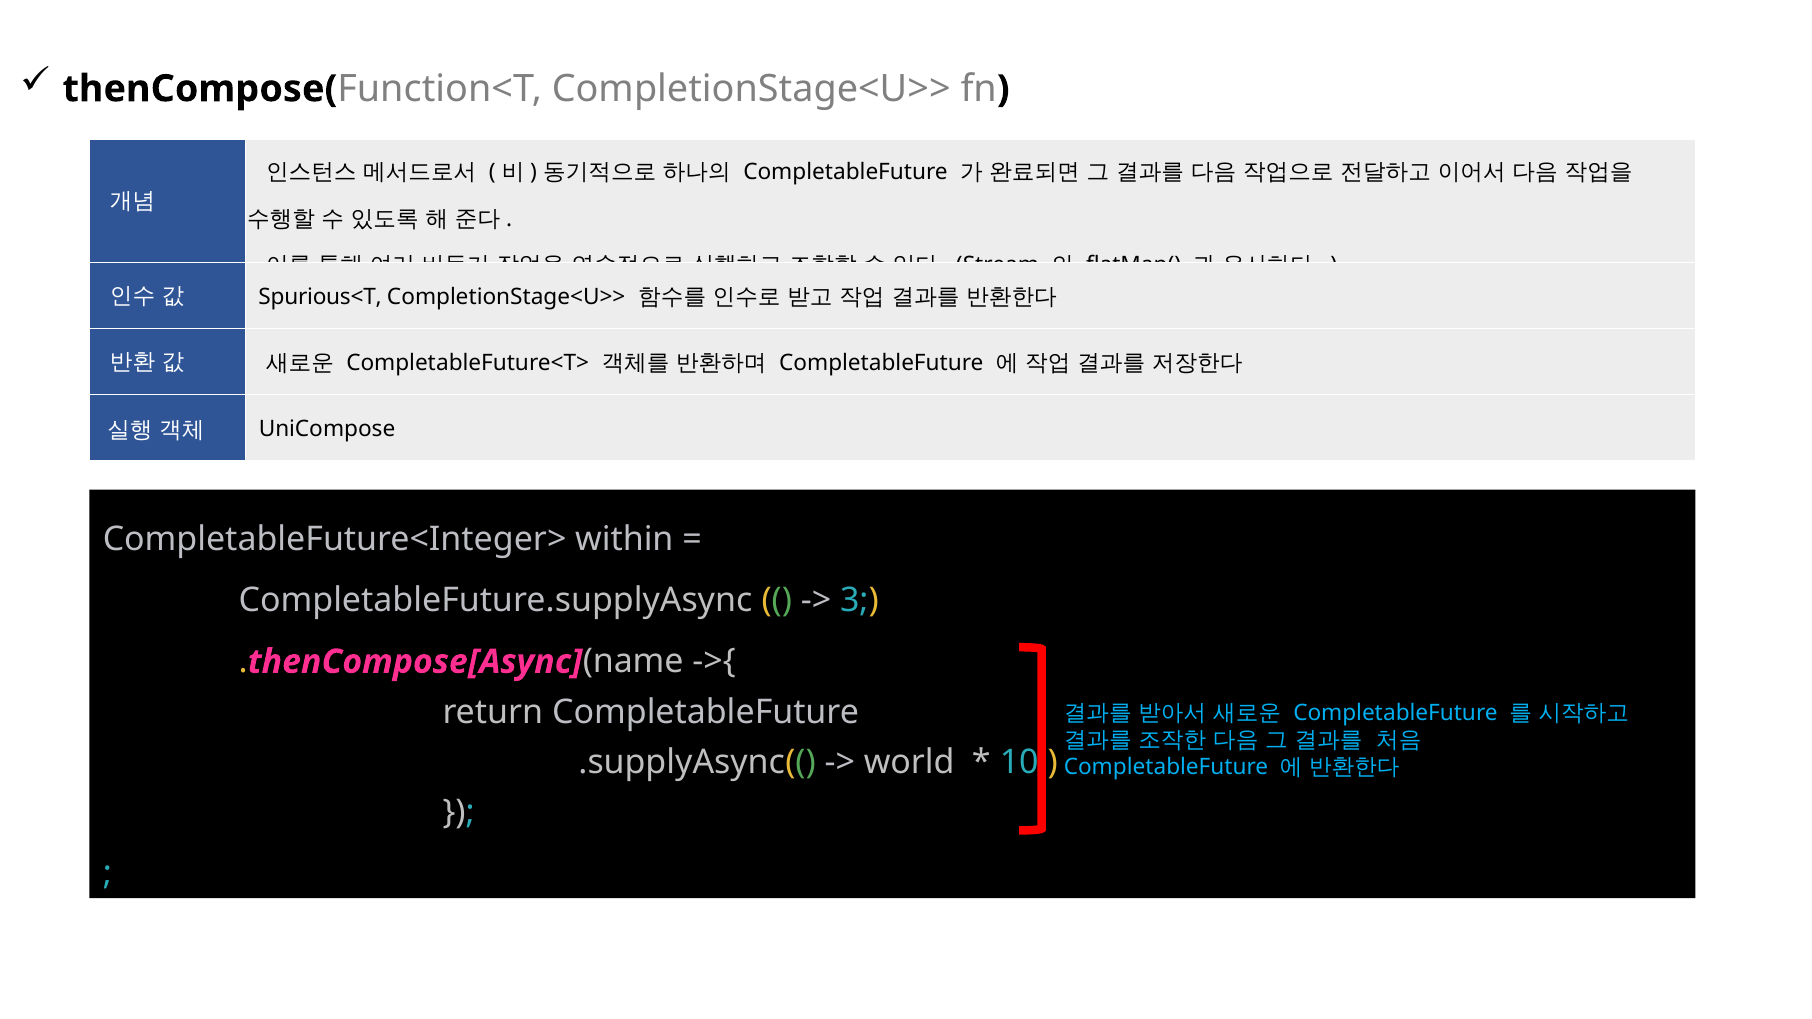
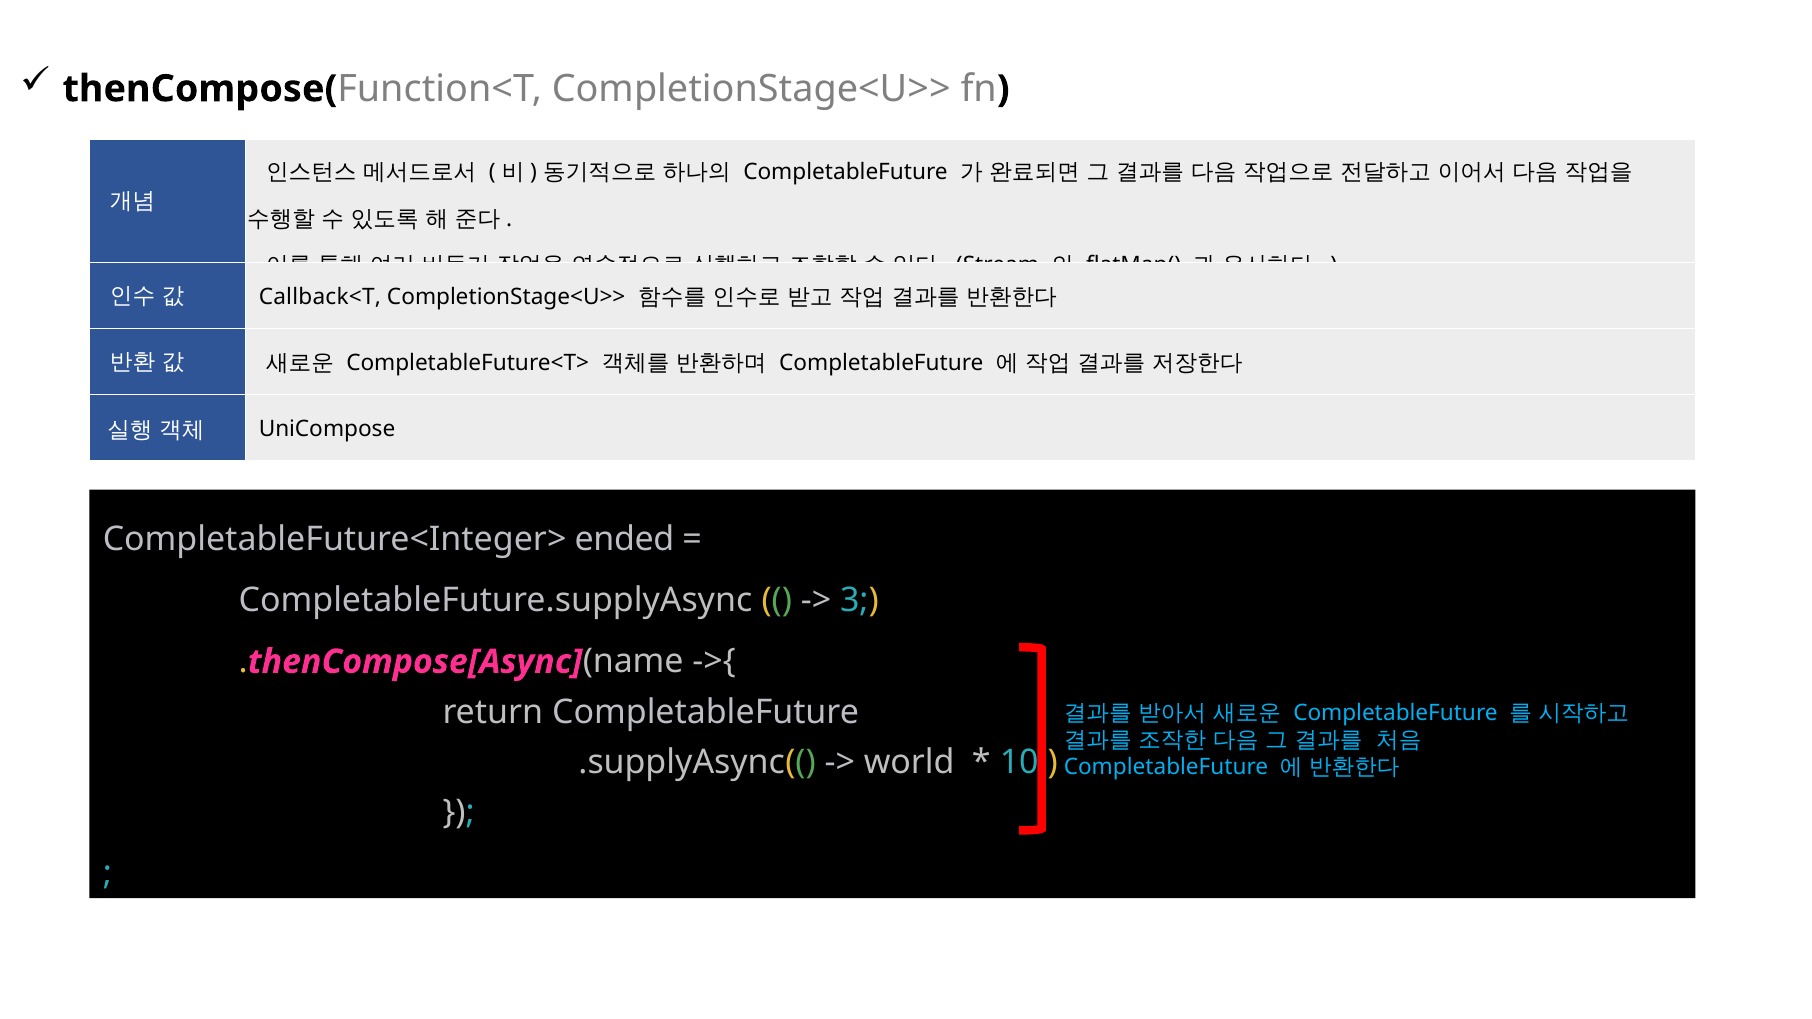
Spurious<T: Spurious<T -> Callback<T (320, 298)
within: within -> ended (624, 540)
